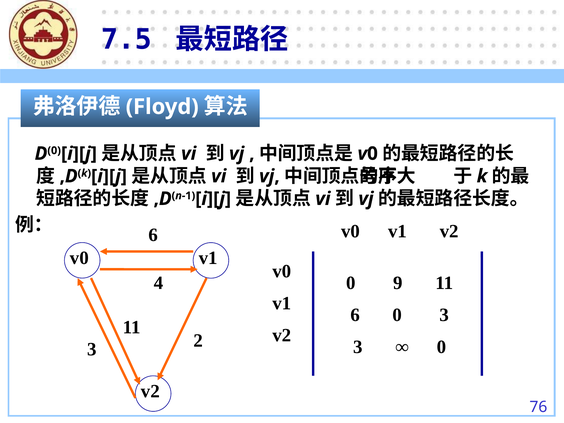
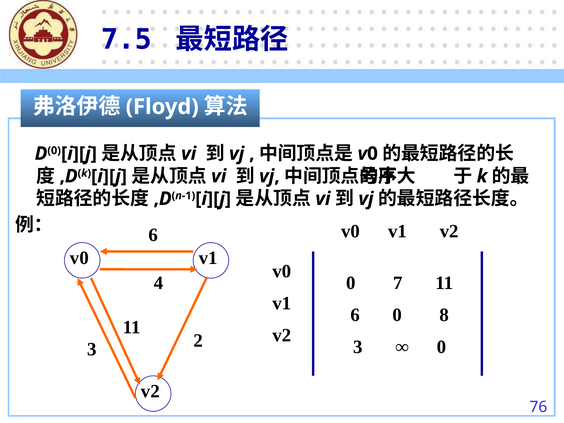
9: 9 -> 7 (398, 283)
0 3: 3 -> 8 (444, 315)
